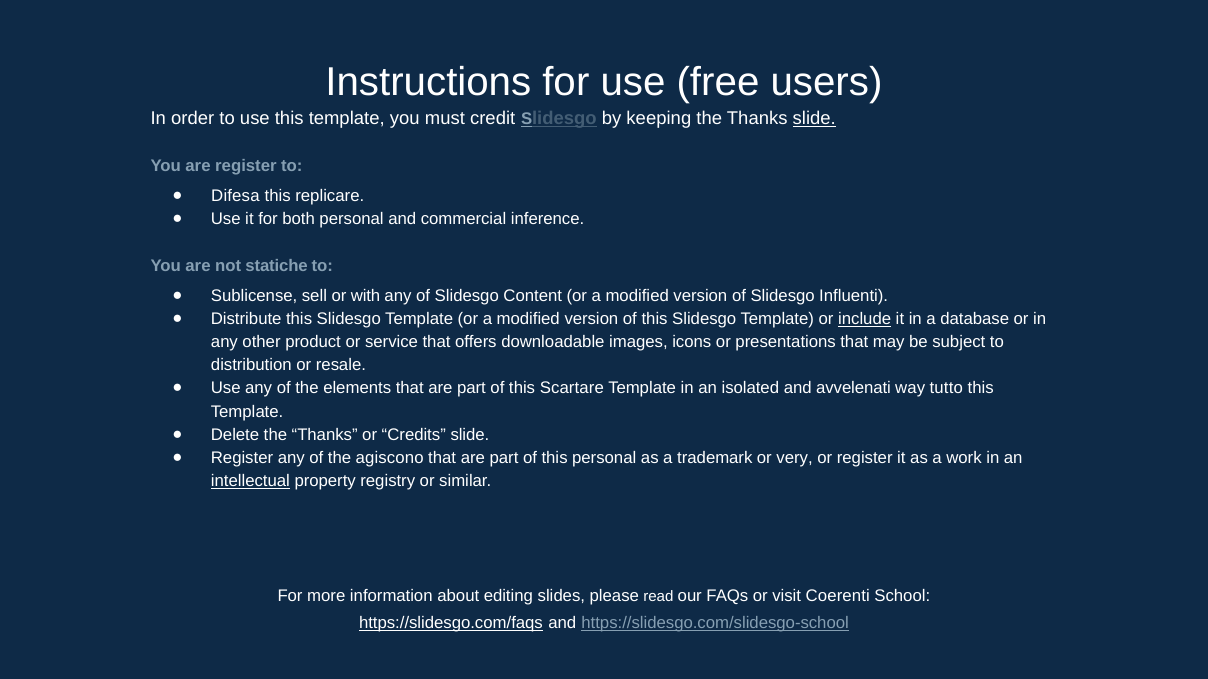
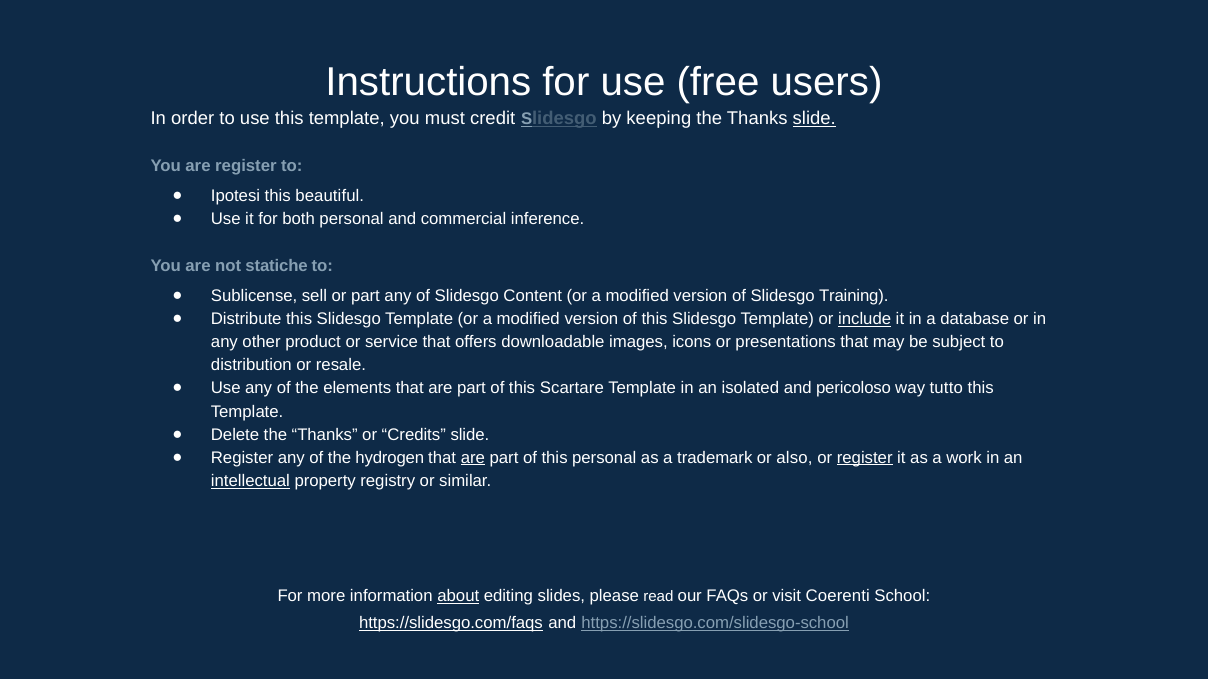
Difesa: Difesa -> Ipotesi (236, 196)
replicare: replicare -> beautiful (330, 196)
or with: with -> part (365, 296)
Influenti: Influenti -> Training (854, 296)
avvelenati: avvelenati -> pericoloso (854, 389)
agiscono: agiscono -> hydrogen (390, 458)
are underline: none -> present (473, 458)
very: very -> also (795, 458)
register underline: none -> present (865, 458)
about underline: none -> present (458, 596)
